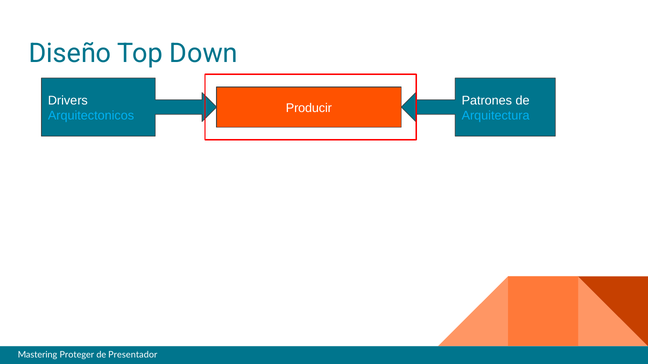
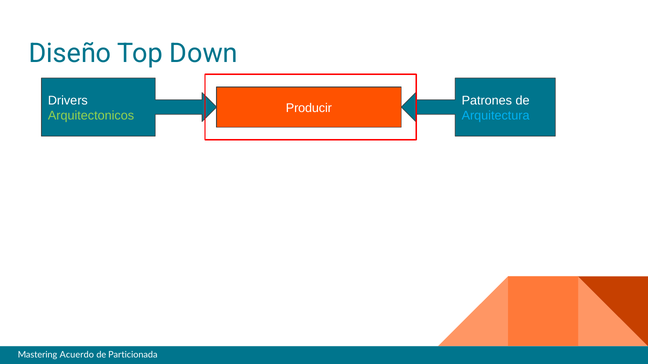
Arquitectonicos colour: light blue -> light green (91, 116)
Proteger: Proteger -> Acuerdo (77, 355)
Presentador: Presentador -> Particionada (133, 355)
